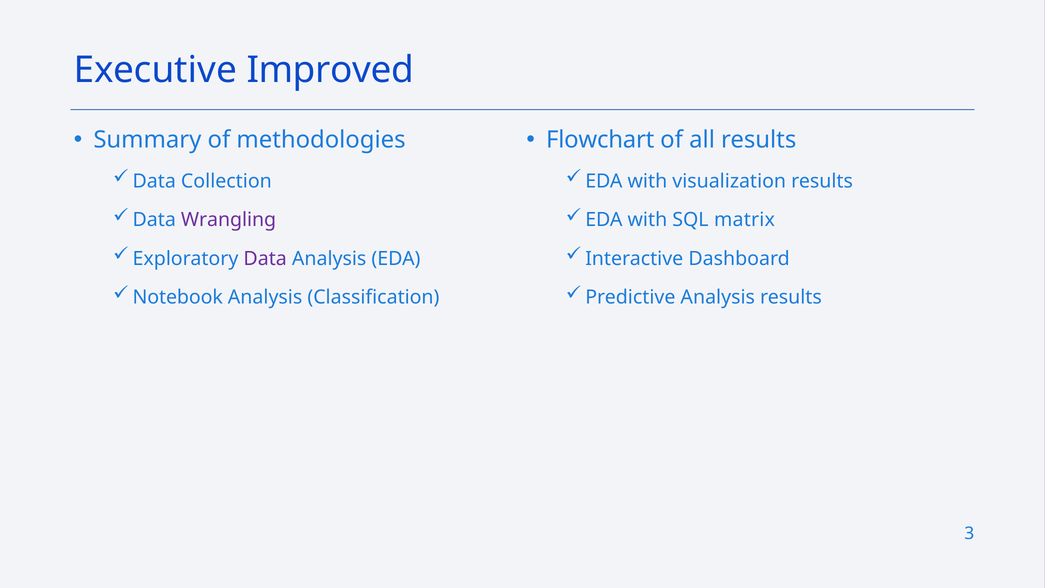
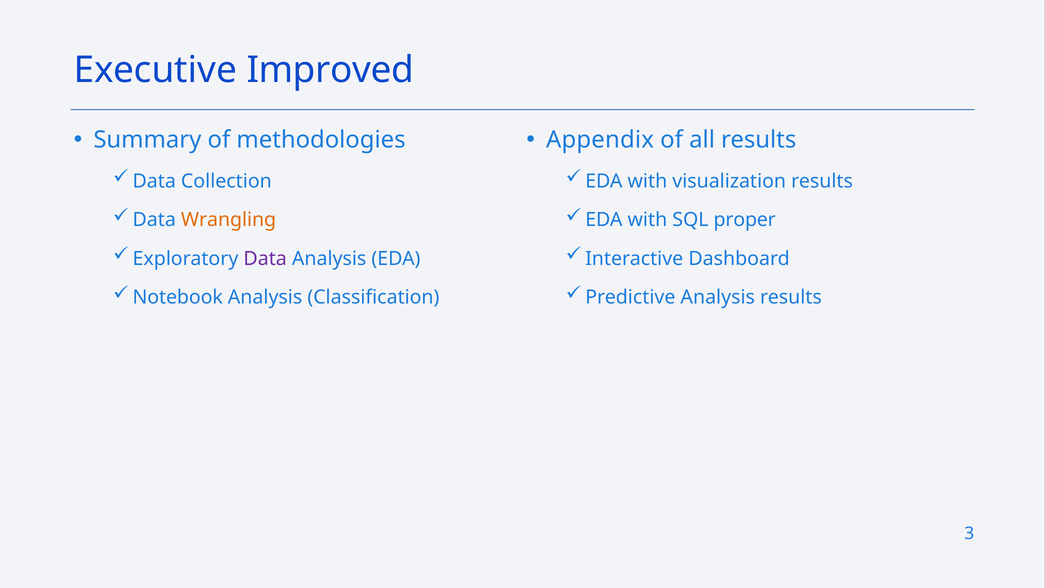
Flowchart: Flowchart -> Appendix (600, 140)
Wrangling colour: purple -> orange (229, 220)
matrix: matrix -> proper (745, 220)
